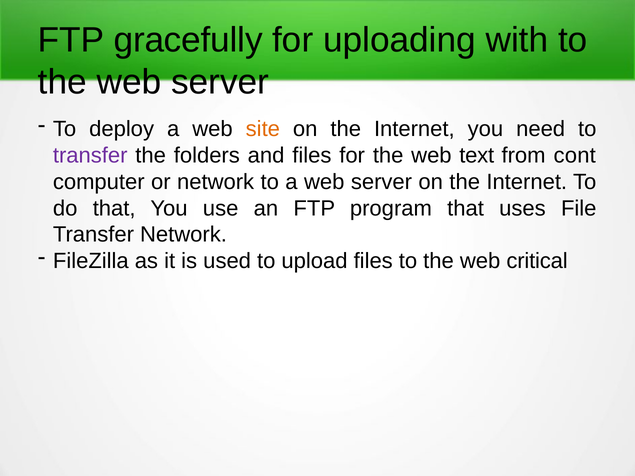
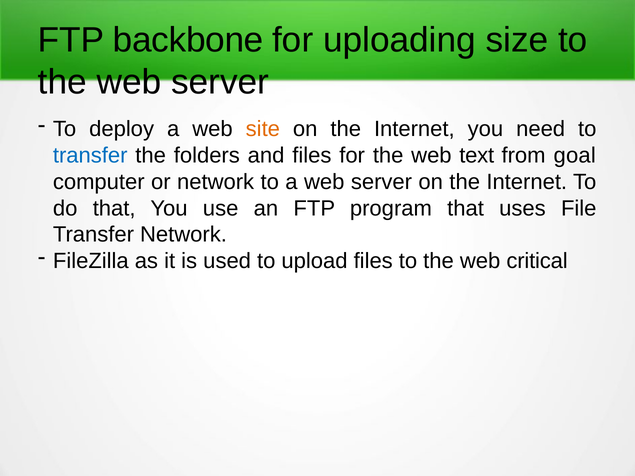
gracefully: gracefully -> backbone (188, 40)
with: with -> size (517, 40)
transfer colour: purple -> blue (90, 155)
cont: cont -> goal (575, 155)
